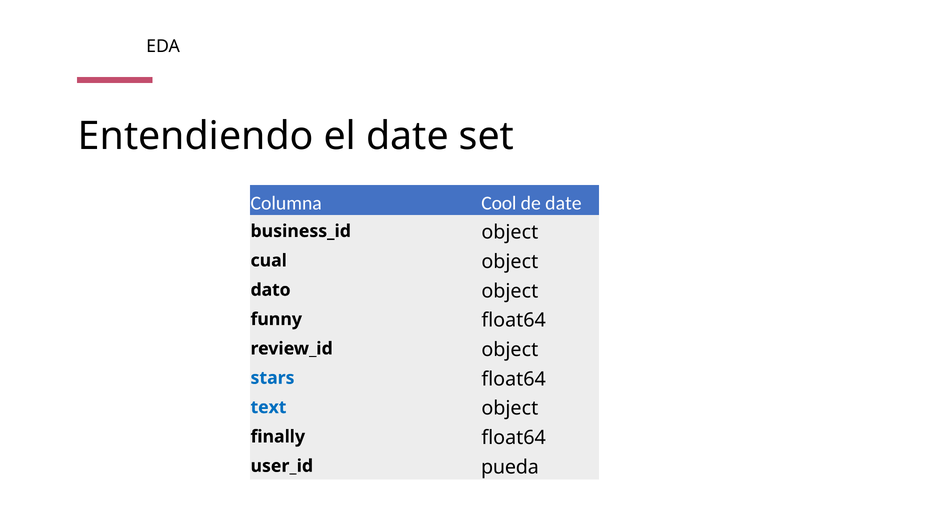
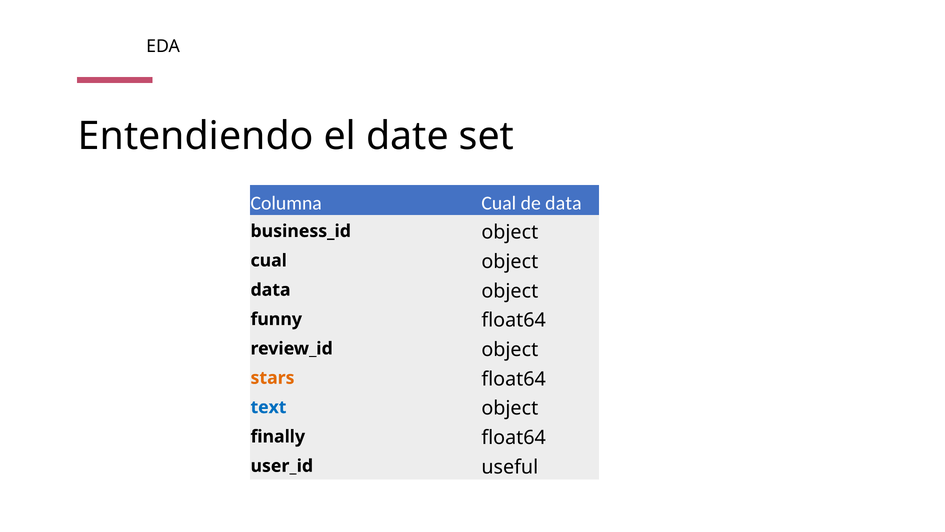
Columna Cool: Cool -> Cual (499, 203)
de date: date -> data (563, 203)
dato: dato -> data (271, 290)
stars colour: blue -> orange (273, 378)
pueda: pueda -> useful (510, 467)
